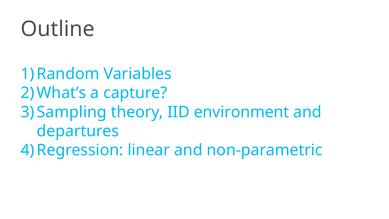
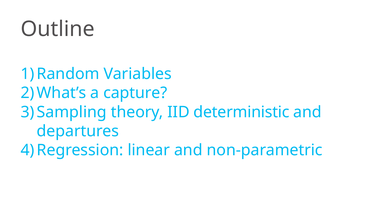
environment: environment -> deterministic (242, 112)
